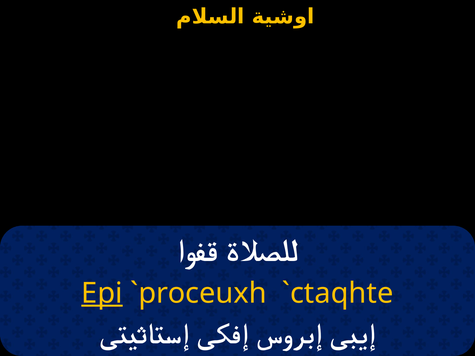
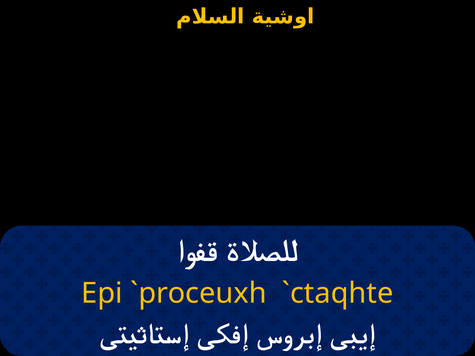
Epi underline: present -> none (102, 293)
